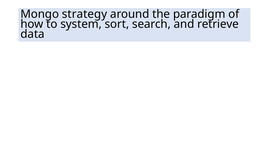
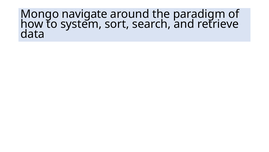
strategy: strategy -> navigate (85, 14)
